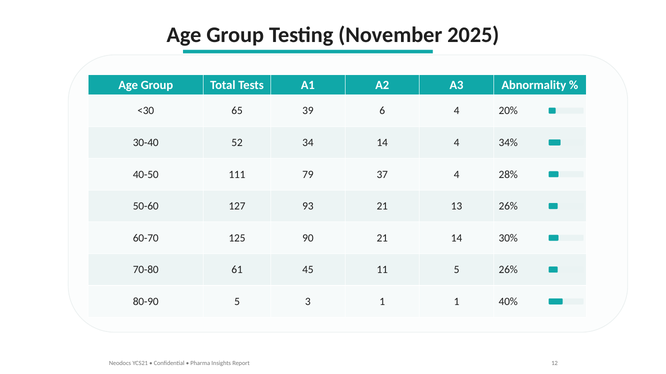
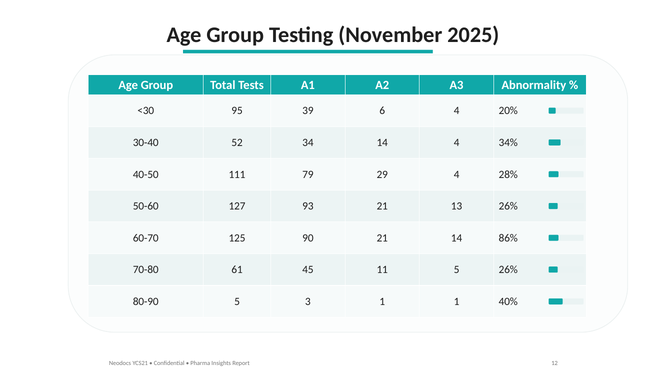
65: 65 -> 95 (237, 111)
37: 37 -> 29 (382, 175)
30%: 30% -> 86% (508, 238)
